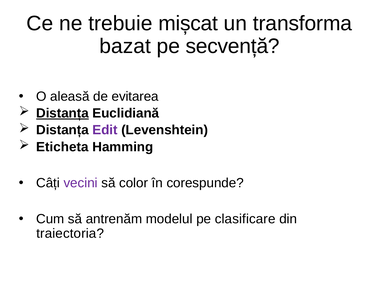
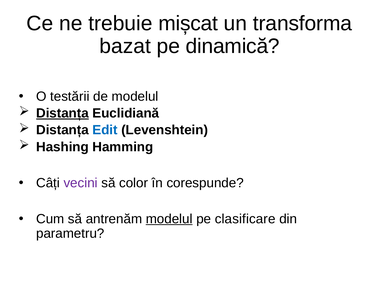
secvență: secvență -> dinamică (233, 46)
aleasă: aleasă -> testării (70, 97)
de evitarea: evitarea -> modelul (135, 97)
Edit colour: purple -> blue (105, 130)
Eticheta: Eticheta -> Hashing (62, 147)
modelul underline: none -> present (169, 219)
traiectoria: traiectoria -> parametru (70, 234)
